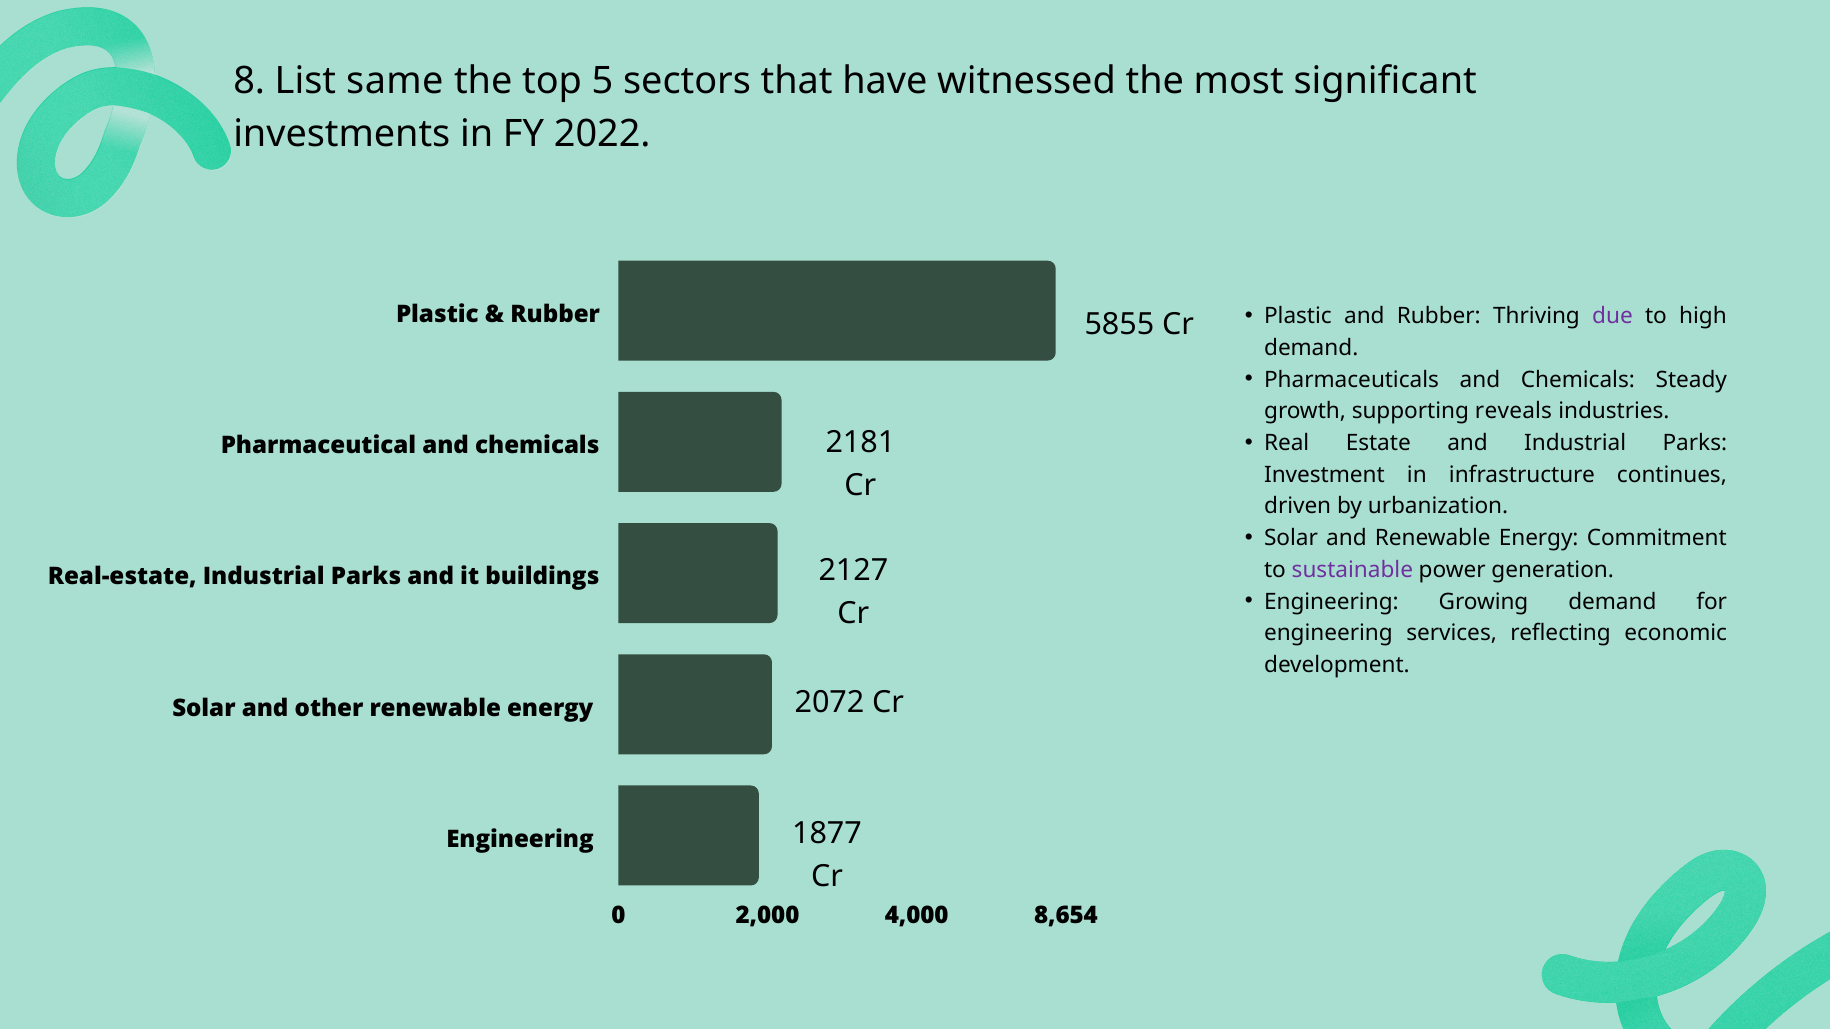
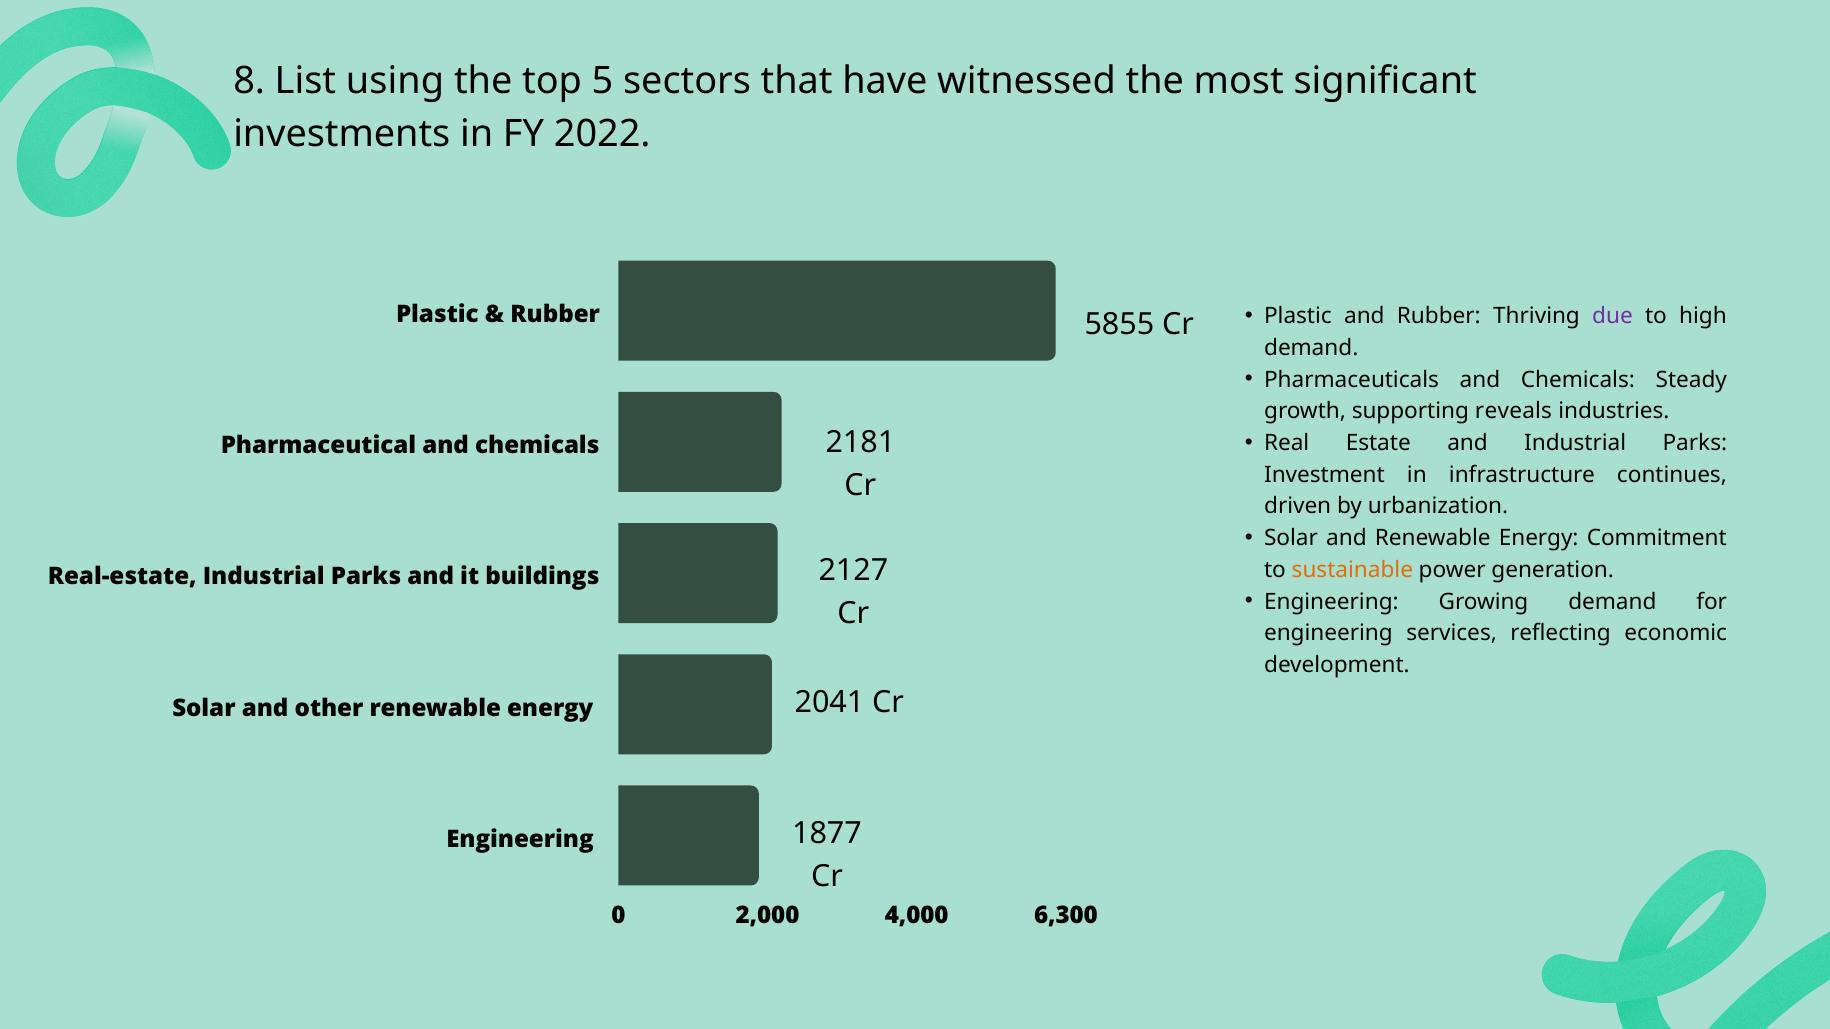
same: same -> using (395, 82)
sustainable colour: purple -> orange (1352, 570)
2072: 2072 -> 2041 (829, 702)
8,654: 8,654 -> 6,300 (1066, 916)
